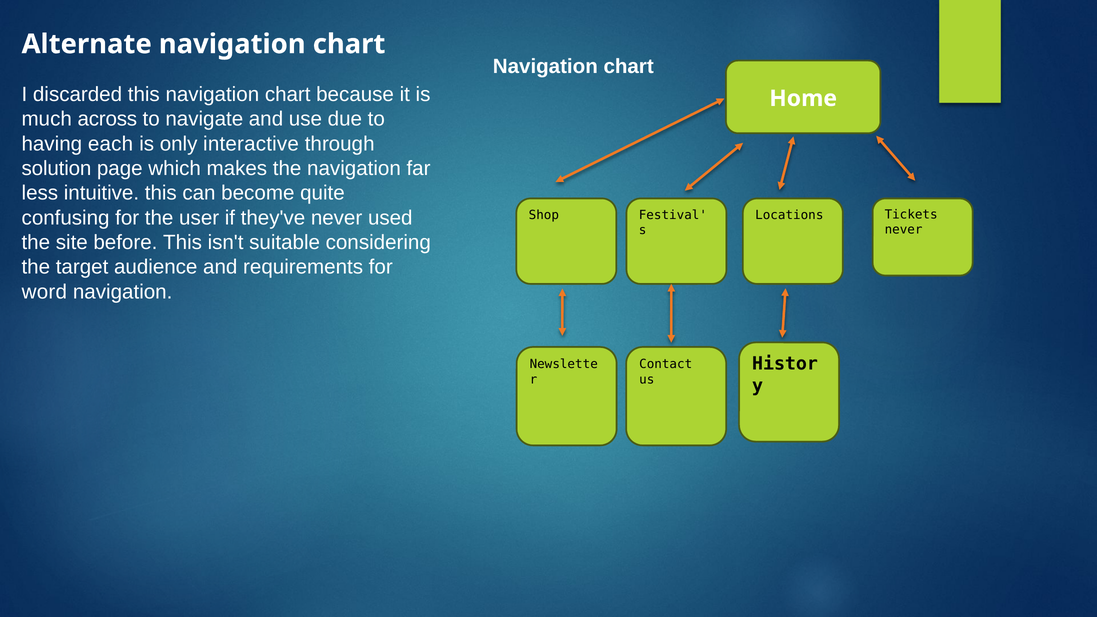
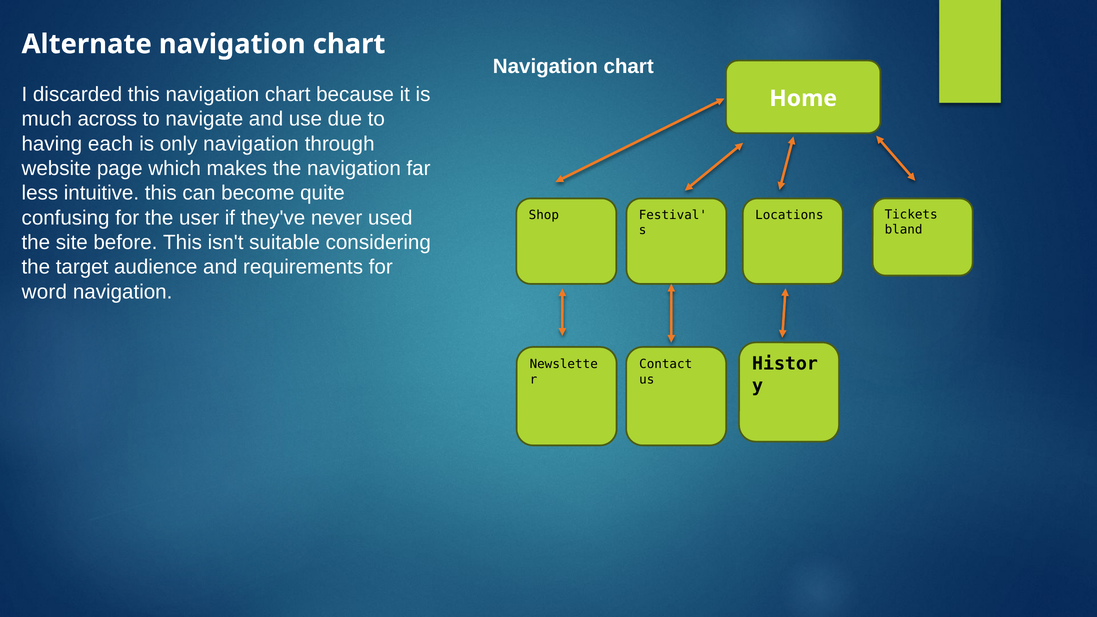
only interactive: interactive -> navigation (251, 144)
solution: solution -> website (56, 168)
never: never -> bland (904, 230)
